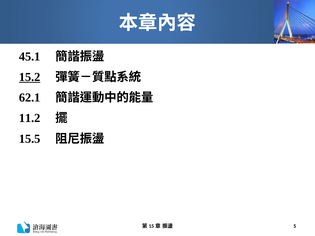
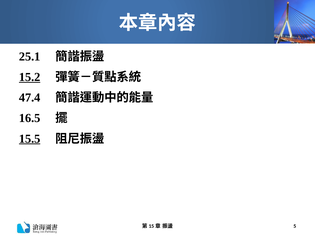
45.1: 45.1 -> 25.1 (30, 57)
62.1: 62.1 -> 47.4 (30, 98)
11.2: 11.2 -> 16.5 (30, 118)
15.5 underline: none -> present (30, 139)
